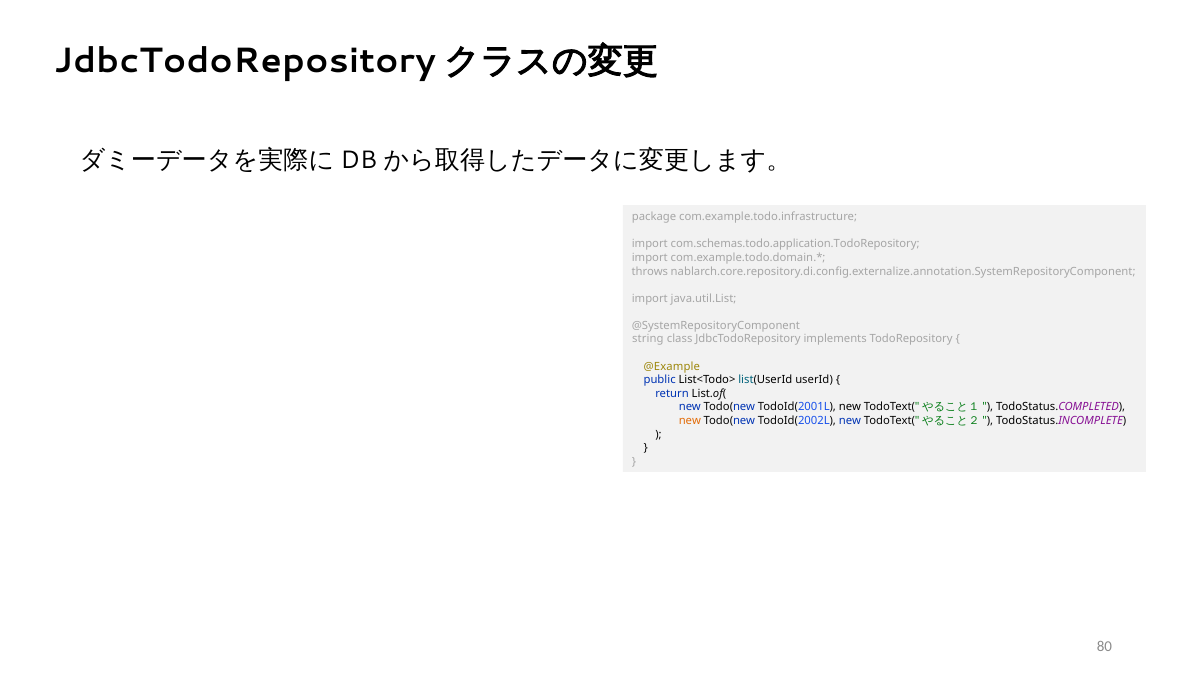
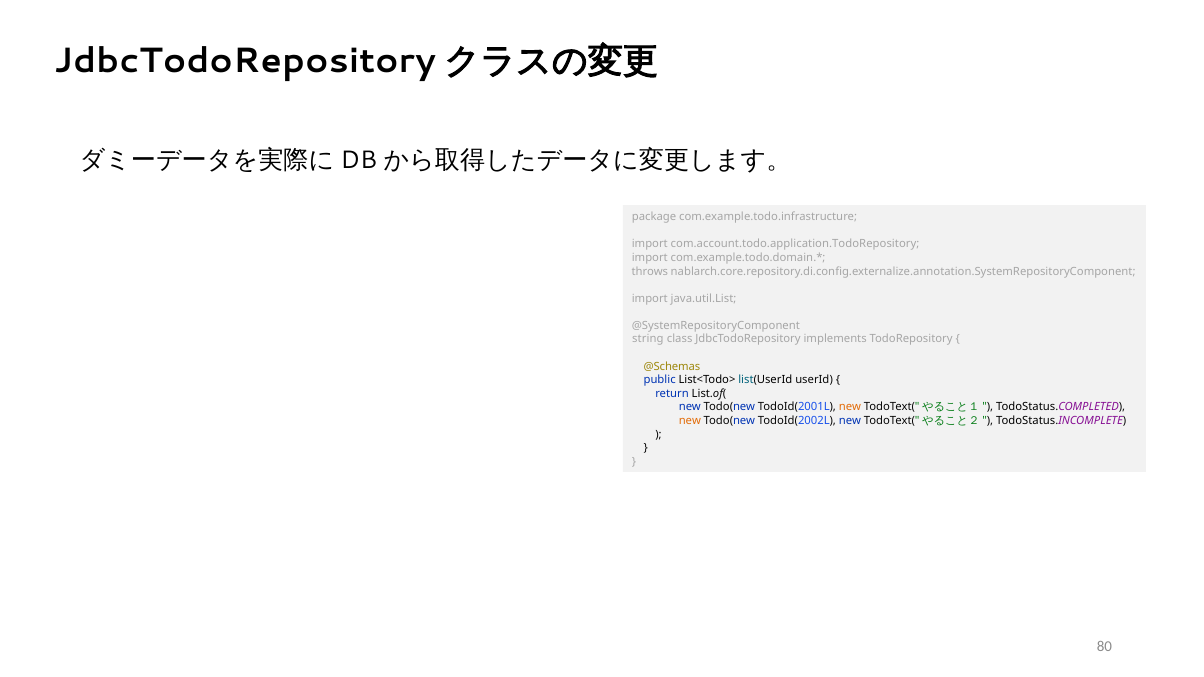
com.schemas.todo.application.TodoRepository: com.schemas.todo.application.TodoRepository -> com.account.todo.application.TodoRepository (795, 244)
@Example: @Example -> @Schemas (672, 367)
new colour: black -> orange (850, 407)
